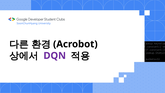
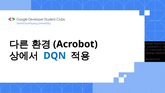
DQN colour: purple -> blue (55, 56)
